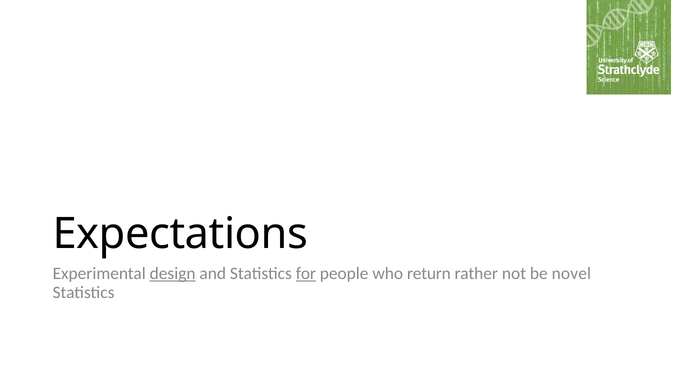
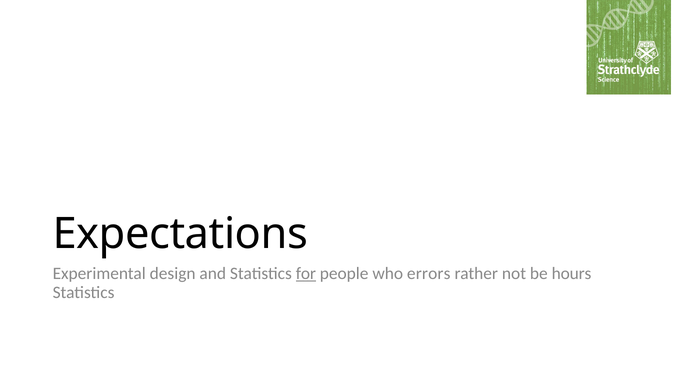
design underline: present -> none (173, 274)
return: return -> errors (429, 274)
novel: novel -> hours (572, 274)
